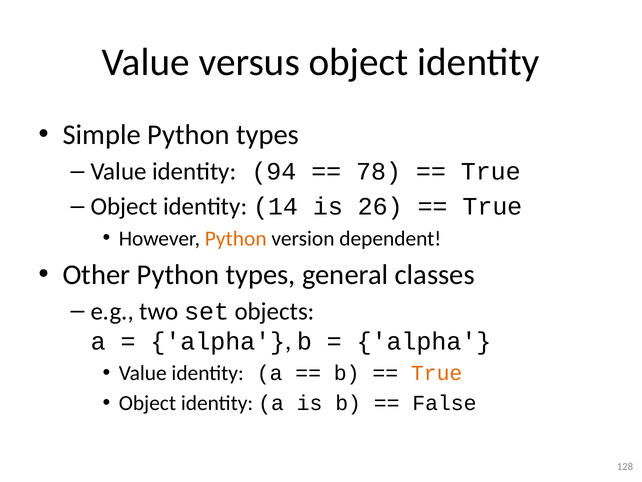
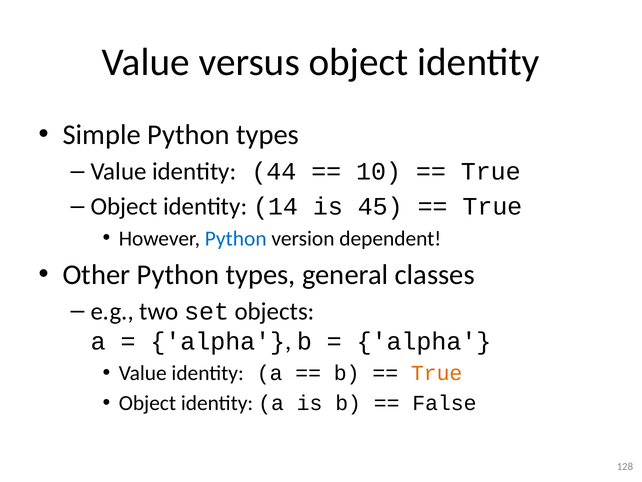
94: 94 -> 44 (274, 172)
78: 78 -> 10 (379, 172)
26: 26 -> 45 (380, 206)
Python colour: orange -> blue (236, 238)
